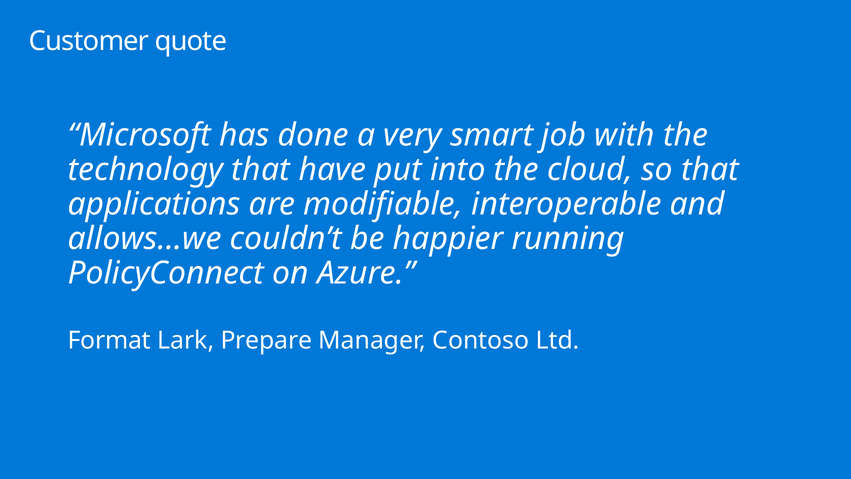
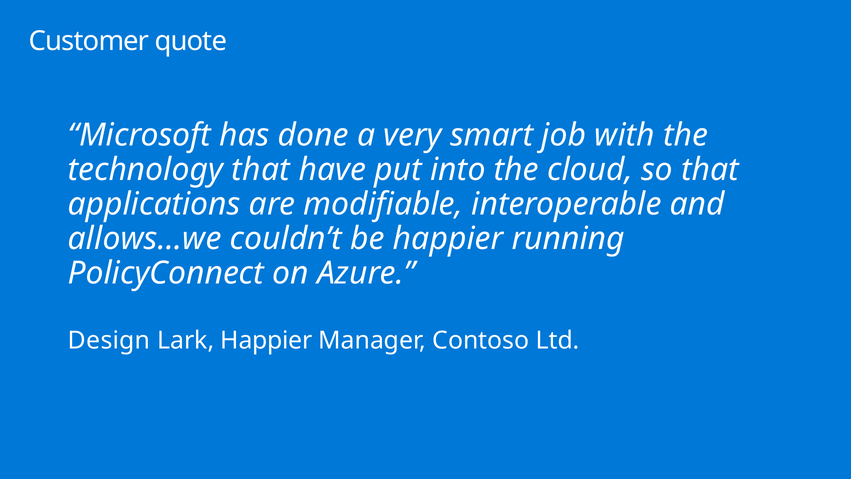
Format: Format -> Design (109, 340)
Lark Prepare: Prepare -> Happier (266, 340)
